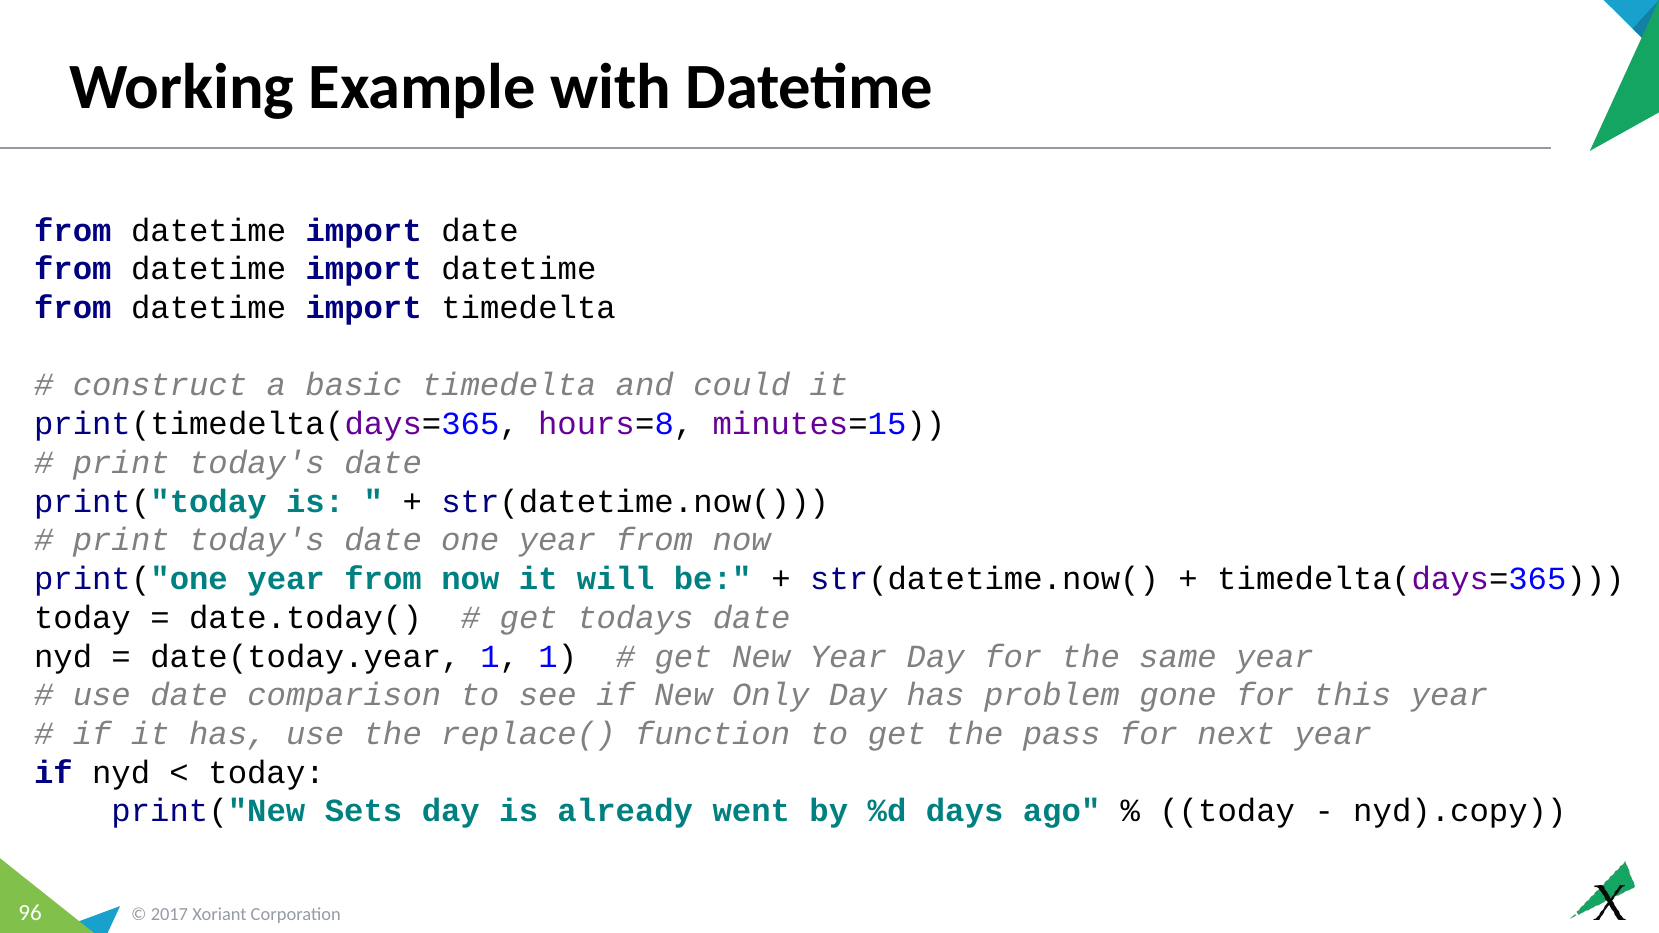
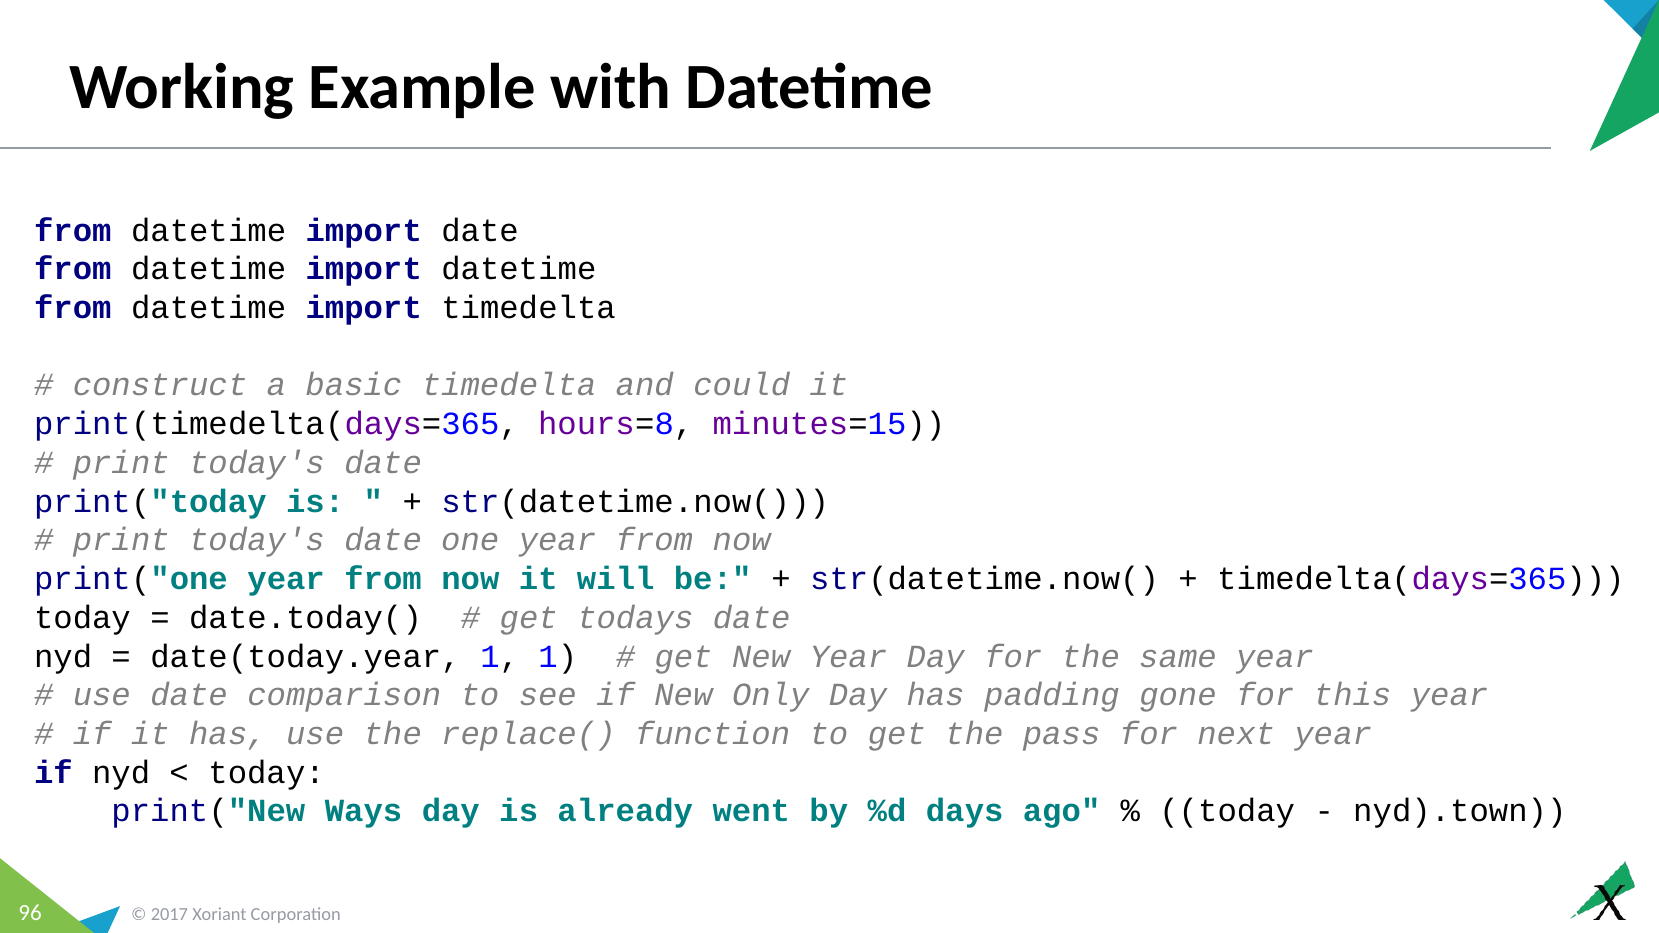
problem: problem -> padding (1052, 695)
Sets: Sets -> Ways (364, 811)
nyd).copy: nyd).copy -> nyd).town (1460, 811)
